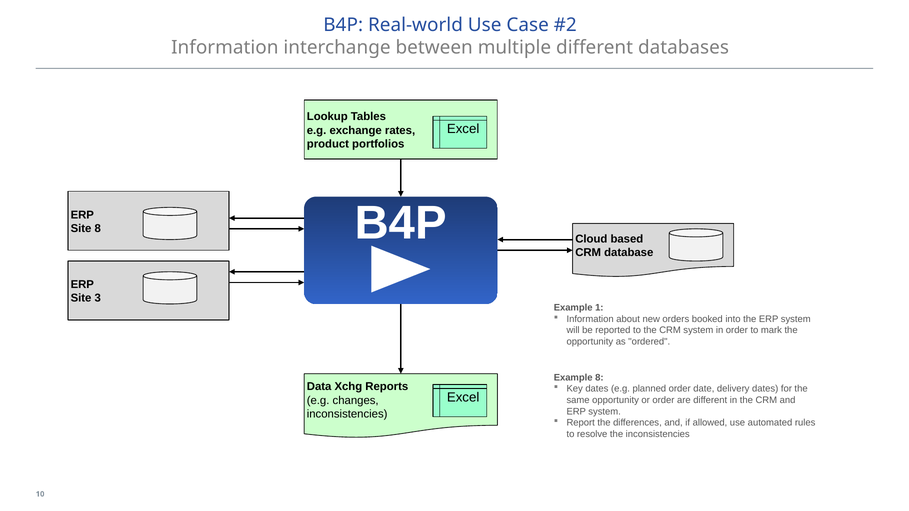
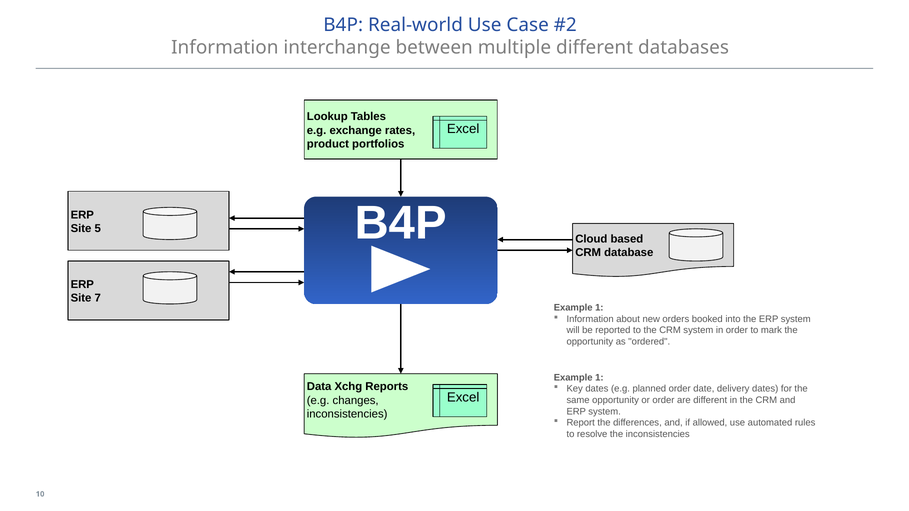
Site 8: 8 -> 5 (98, 229)
3: 3 -> 7 (98, 298)
8: 8 -> 1 (599, 378)
